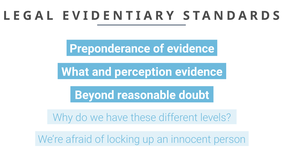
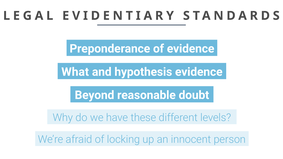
perception: perception -> hypothesis (143, 72)
